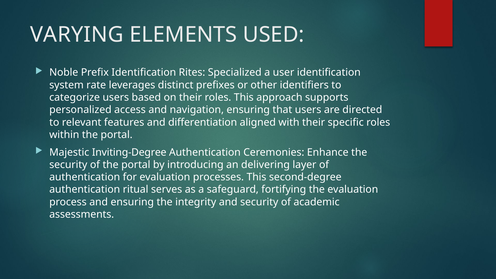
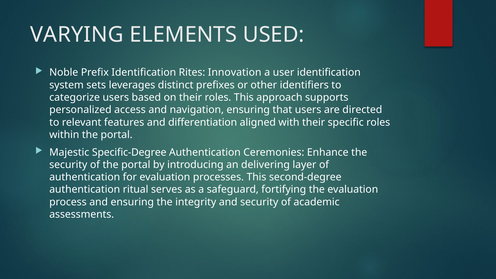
Specialized: Specialized -> Innovation (235, 73)
rate: rate -> sets (96, 85)
Inviting-Degree: Inviting-Degree -> Specific-Degree (129, 152)
